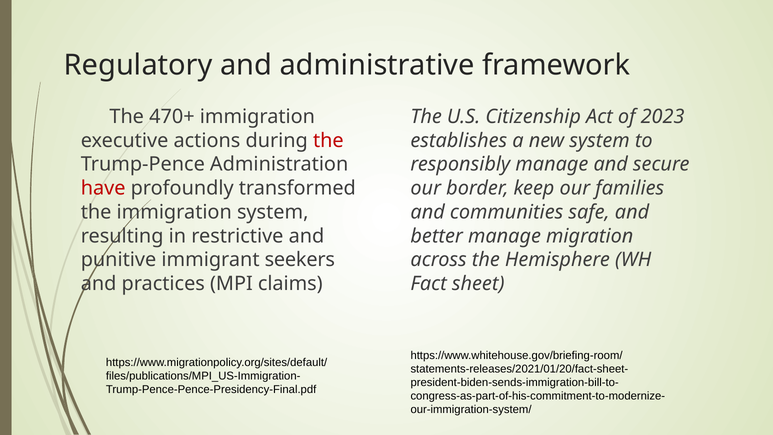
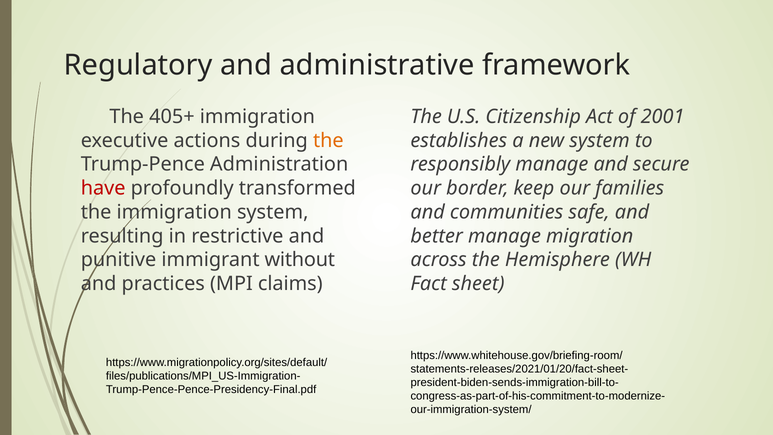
470+: 470+ -> 405+ (172, 117)
2023: 2023 -> 2001 (663, 117)
the colour: red -> orange (328, 140)
seekers: seekers -> without (300, 260)
